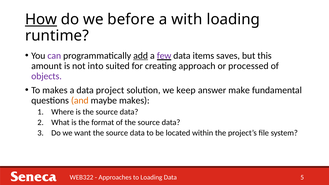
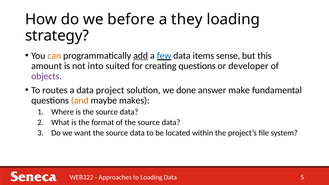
How underline: present -> none (41, 19)
with: with -> they (187, 19)
runtime: runtime -> strategy (57, 36)
can colour: purple -> orange (54, 56)
few colour: purple -> blue (164, 56)
saves: saves -> sense (228, 56)
creating approach: approach -> questions (197, 66)
processed: processed -> developer (248, 66)
To makes: makes -> routes (55, 90)
keep: keep -> done (186, 90)
